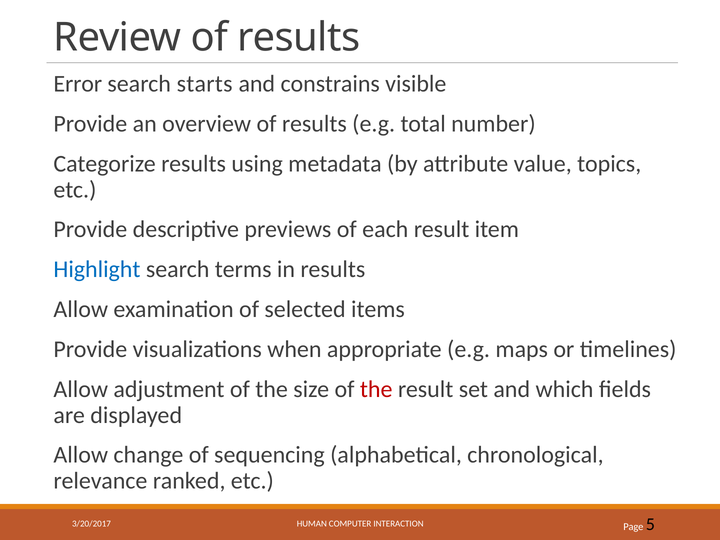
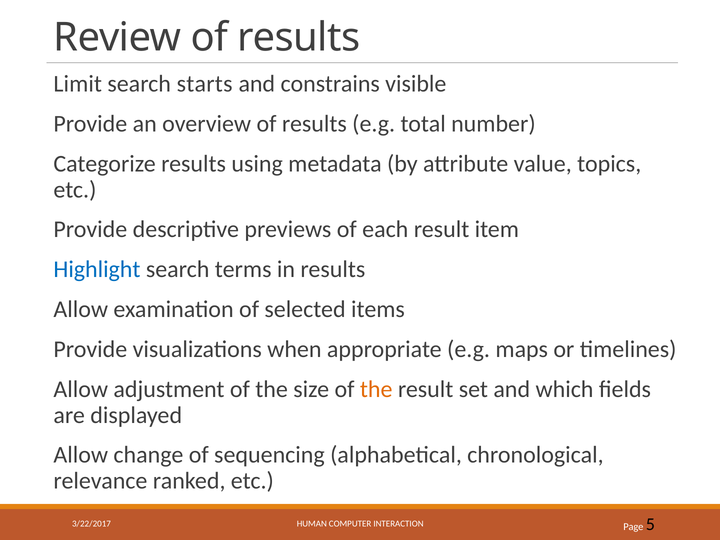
Error: Error -> Limit (78, 84)
the colour: red -> orange (376, 389)
3/20/2017: 3/20/2017 -> 3/22/2017 (91, 524)
